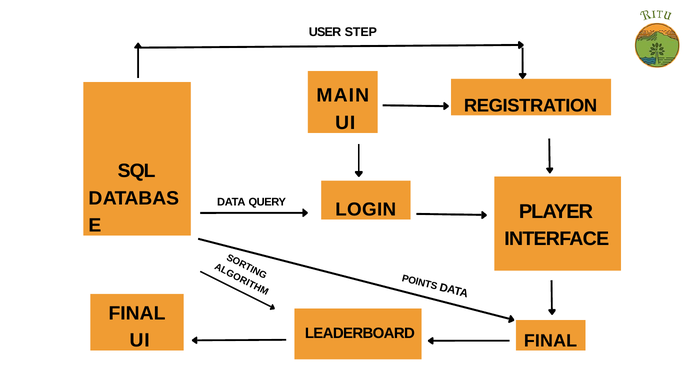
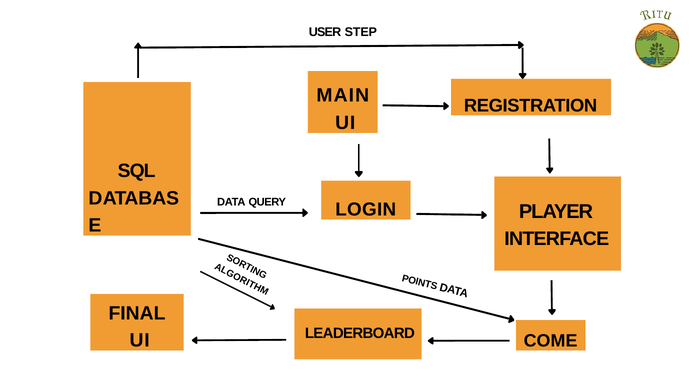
FINAL: FINAL -> COME (551, 341)
